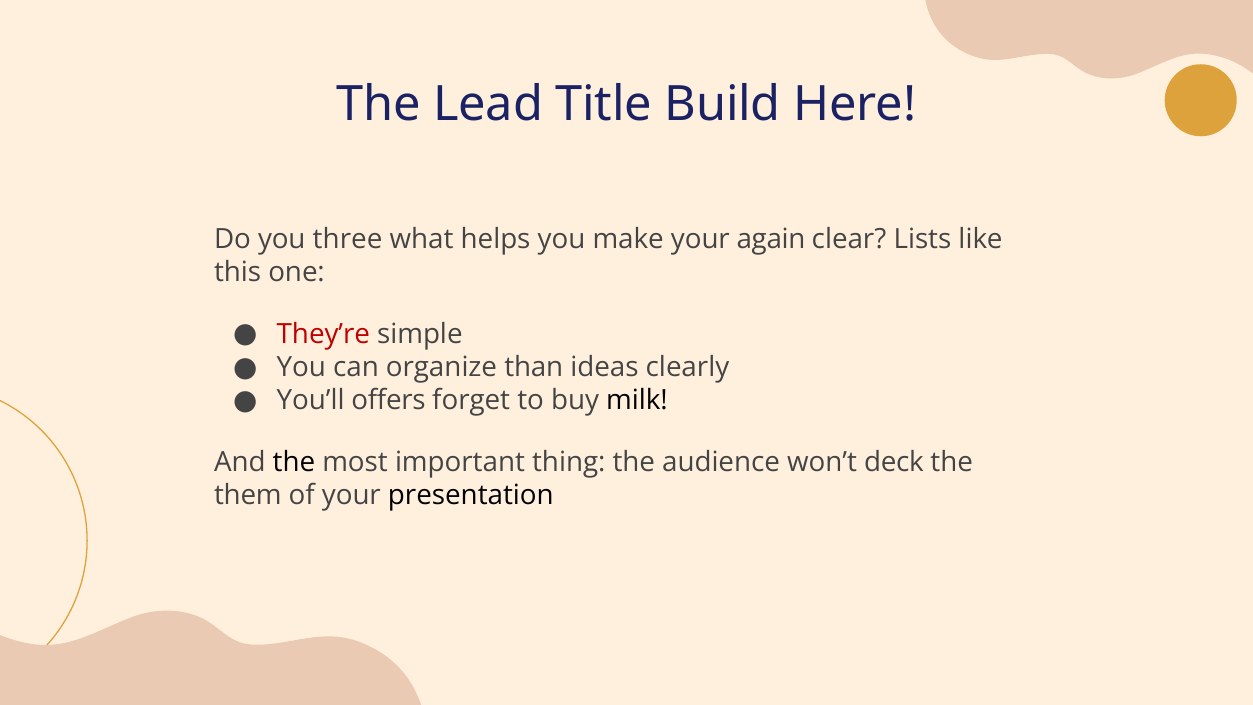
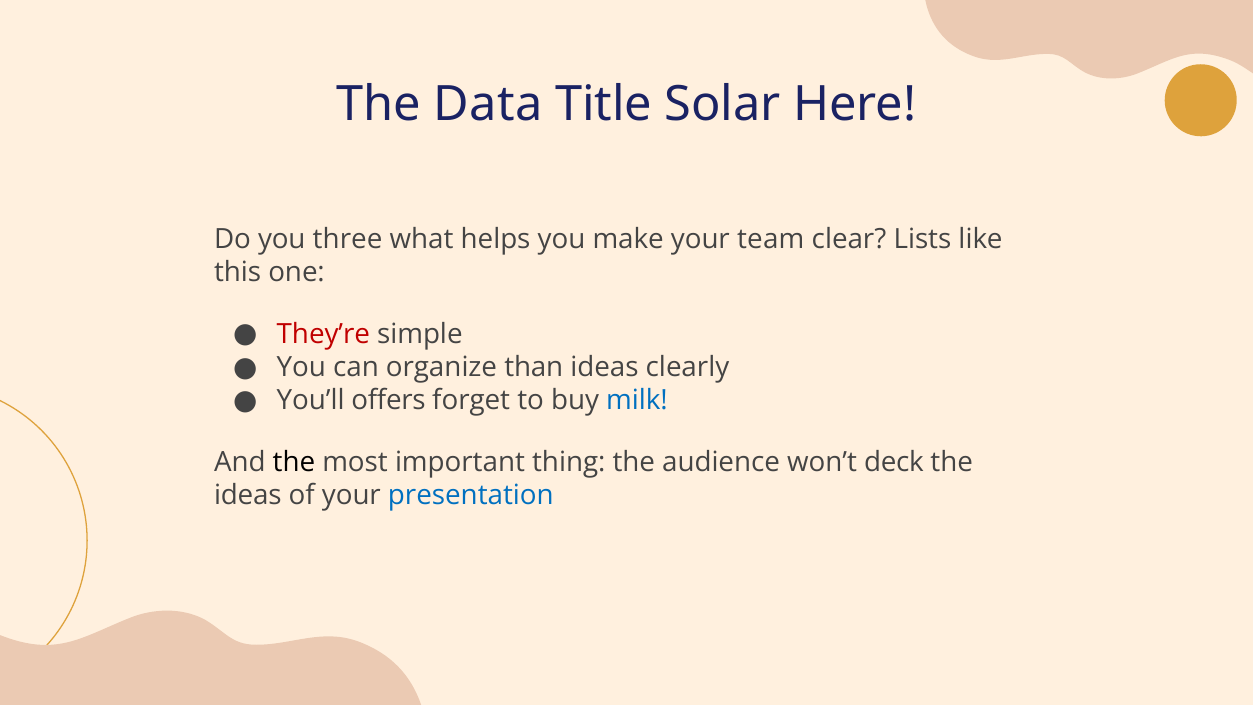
Lead: Lead -> Data (488, 105)
Build: Build -> Solar (723, 105)
again: again -> team (771, 239)
milk colour: black -> blue (637, 401)
them: them -> ideas (248, 495)
presentation colour: black -> blue (471, 495)
